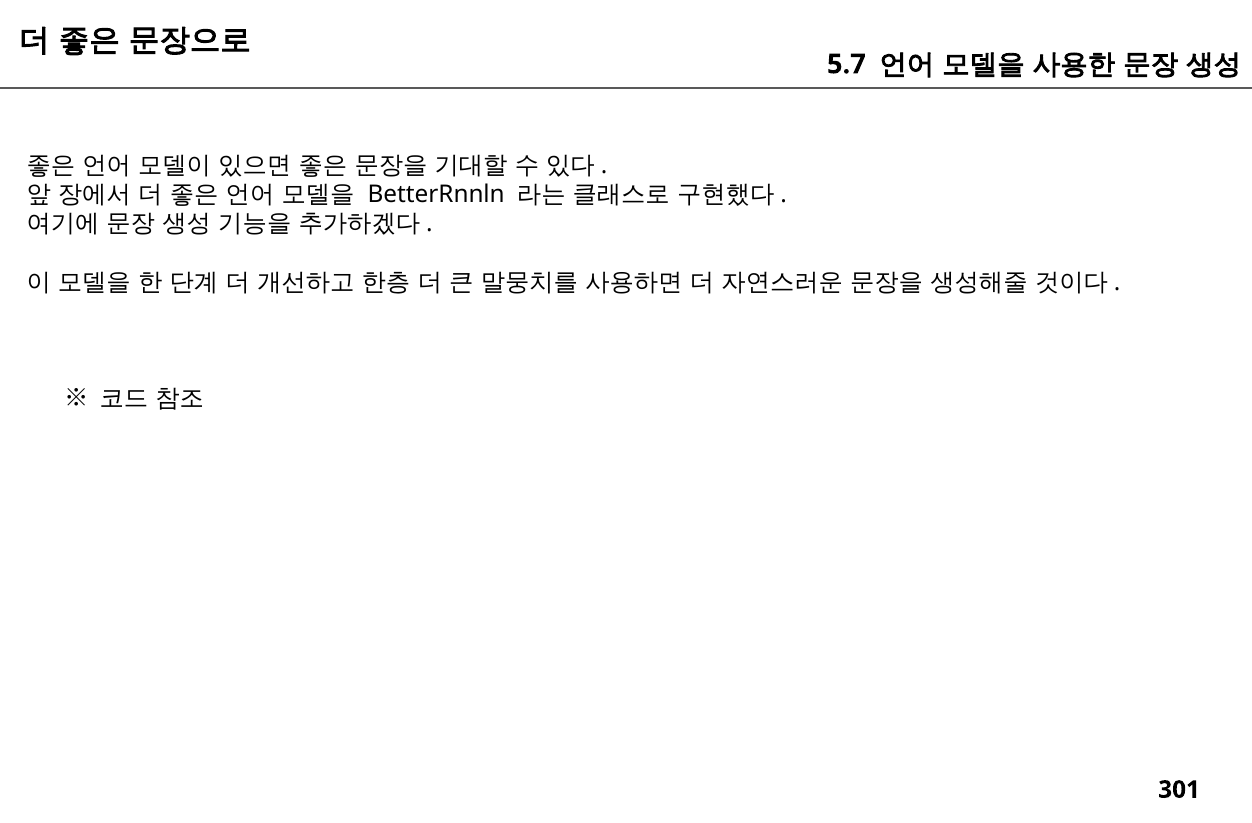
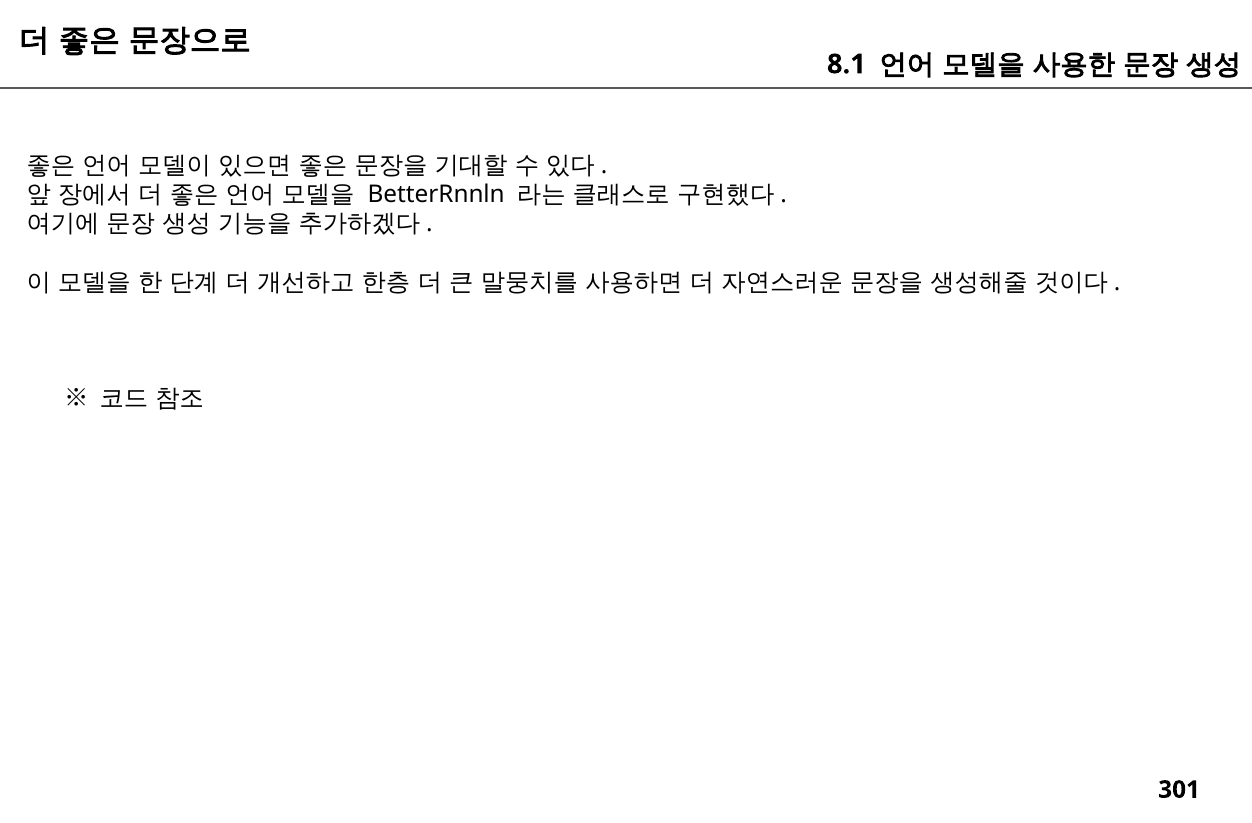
5.7: 5.7 -> 8.1 (846, 64)
